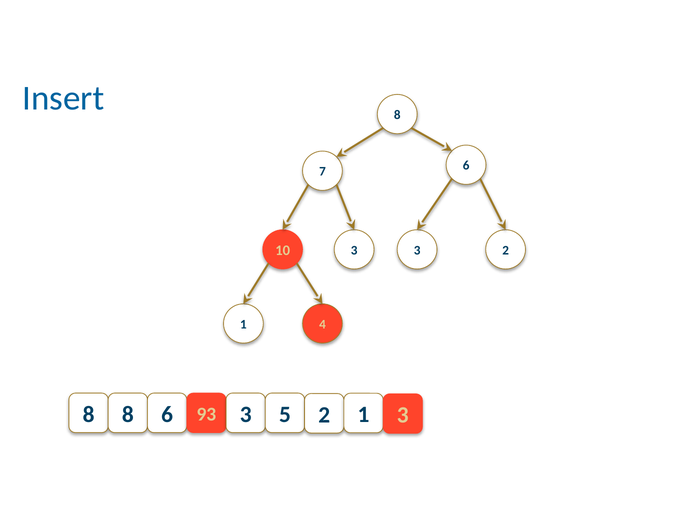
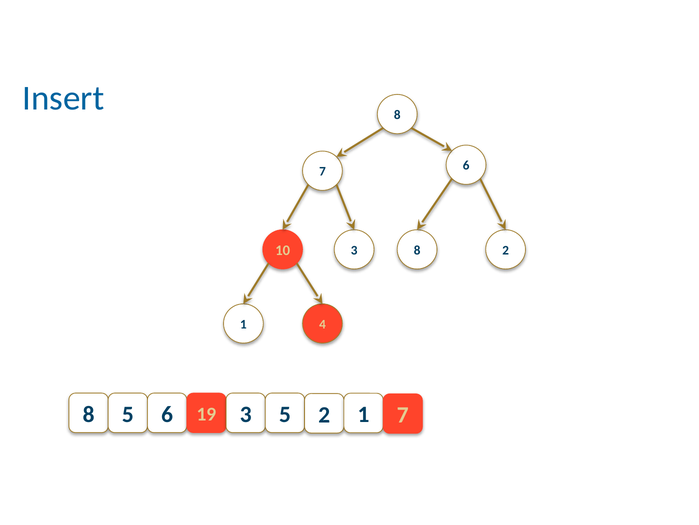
3 3: 3 -> 8 (417, 250)
8 8: 8 -> 5 (128, 414)
93: 93 -> 19 (206, 414)
1 3: 3 -> 7 (403, 415)
